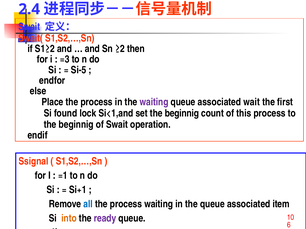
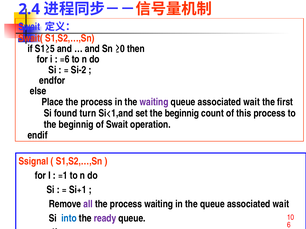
S1≥2: S1≥2 -> S1≥5 (45, 49)
≥2: ≥2 -> ≥0 (120, 49)
=3: =3 -> =6 (65, 59)
Si-5: Si-5 -> Si-2 (79, 70)
lock: lock -> turn (88, 114)
all colour: blue -> purple (88, 204)
the queue associated item: item -> wait (281, 204)
into colour: orange -> blue (69, 219)
